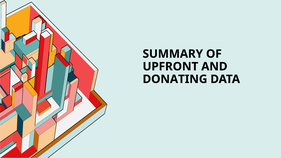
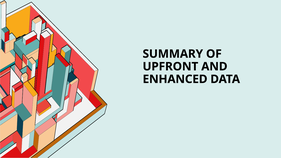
DONATING: DONATING -> ENHANCED (175, 79)
